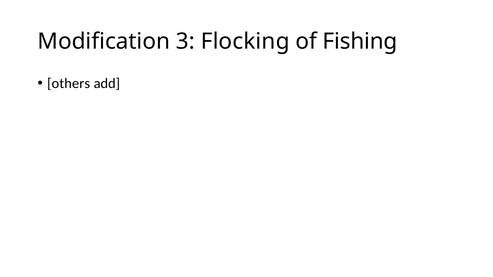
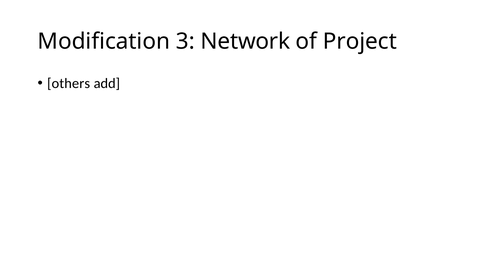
Flocking: Flocking -> Network (245, 41)
Fishing: Fishing -> Project (360, 41)
